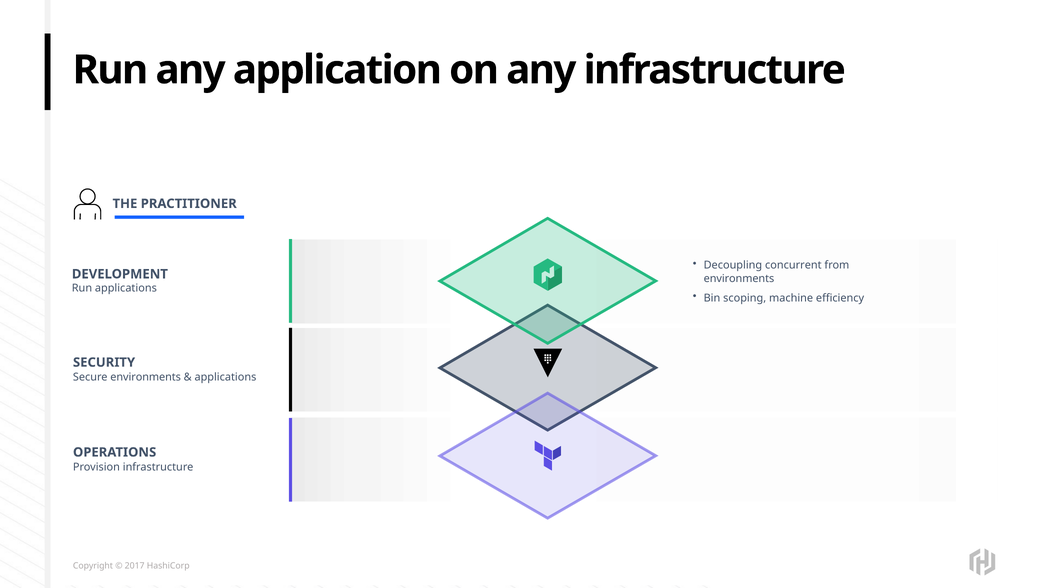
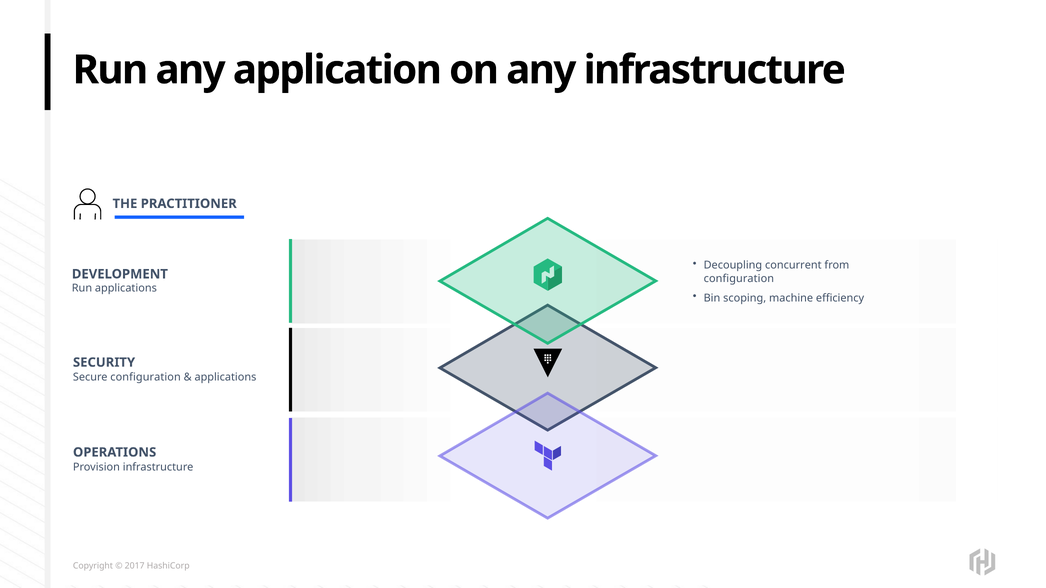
environments: environments -> configuration (739, 279)
Secure environments: environments -> configuration (146, 378)
